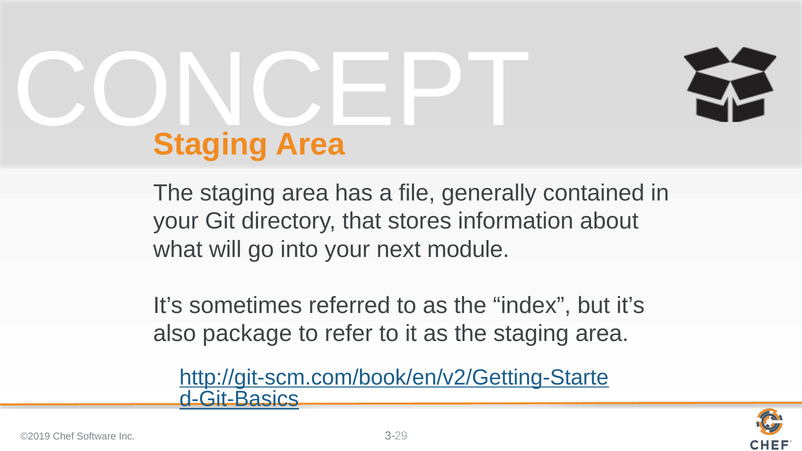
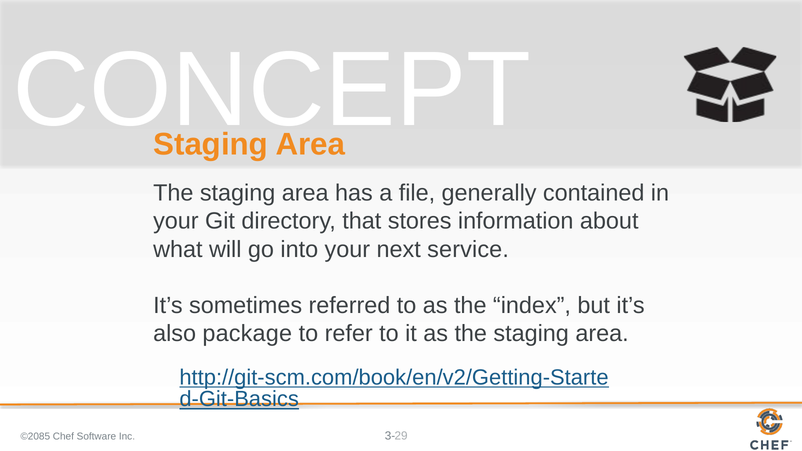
module: module -> service (468, 249)
©2019: ©2019 -> ©2085 (35, 436)
